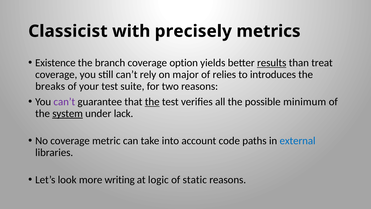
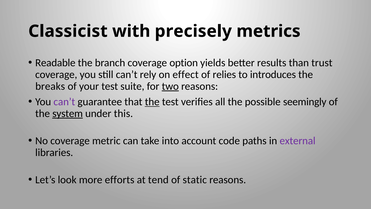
Existence: Existence -> Readable (55, 63)
results underline: present -> none (272, 63)
treat: treat -> trust (322, 63)
major: major -> effect (186, 74)
two underline: none -> present (170, 86)
minimum: minimum -> seemingly (305, 102)
lack: lack -> this (123, 113)
external colour: blue -> purple (298, 141)
writing: writing -> efforts (120, 180)
logic: logic -> tend (158, 180)
